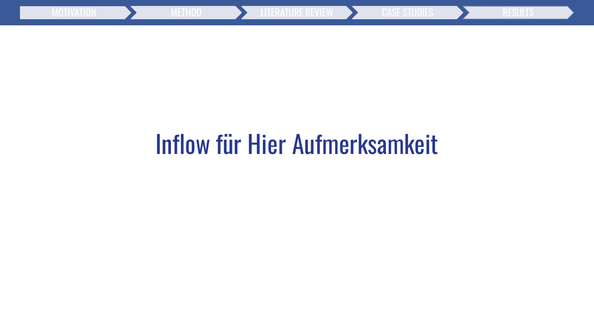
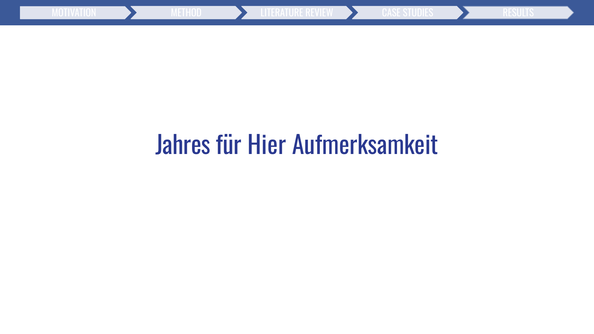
Inflow: Inflow -> Jahres (183, 146)
